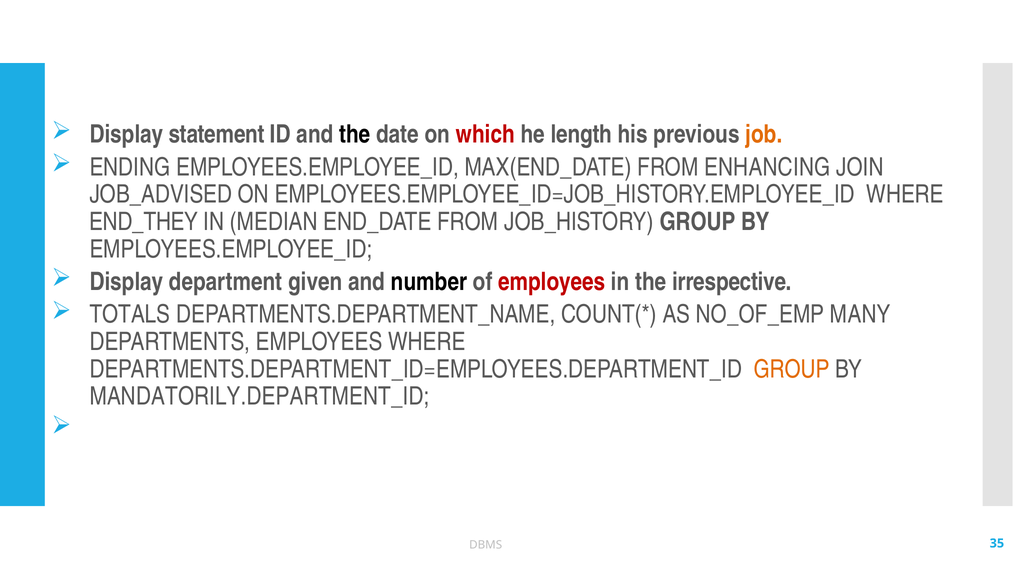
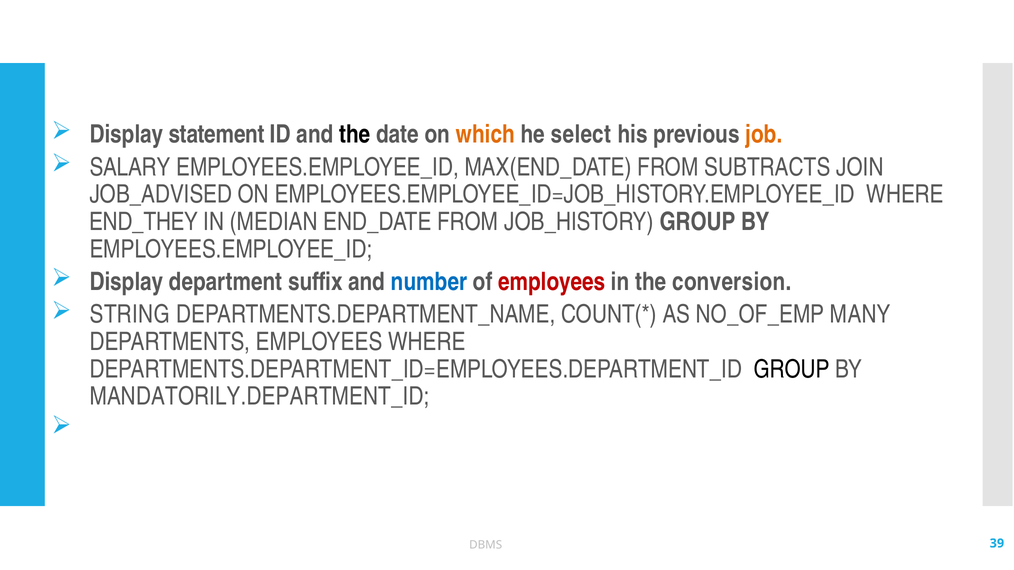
which colour: red -> orange (485, 135)
length: length -> select (581, 135)
ENDING: ENDING -> SALARY (130, 167)
ENHANCING: ENHANCING -> SUBTRACTS (767, 167)
given: given -> suffix (315, 282)
number colour: black -> blue (429, 282)
irrespective: irrespective -> conversion (732, 282)
TOTALS: TOTALS -> STRING (130, 315)
GROUP colour: orange -> black (792, 369)
35: 35 -> 39 (997, 544)
